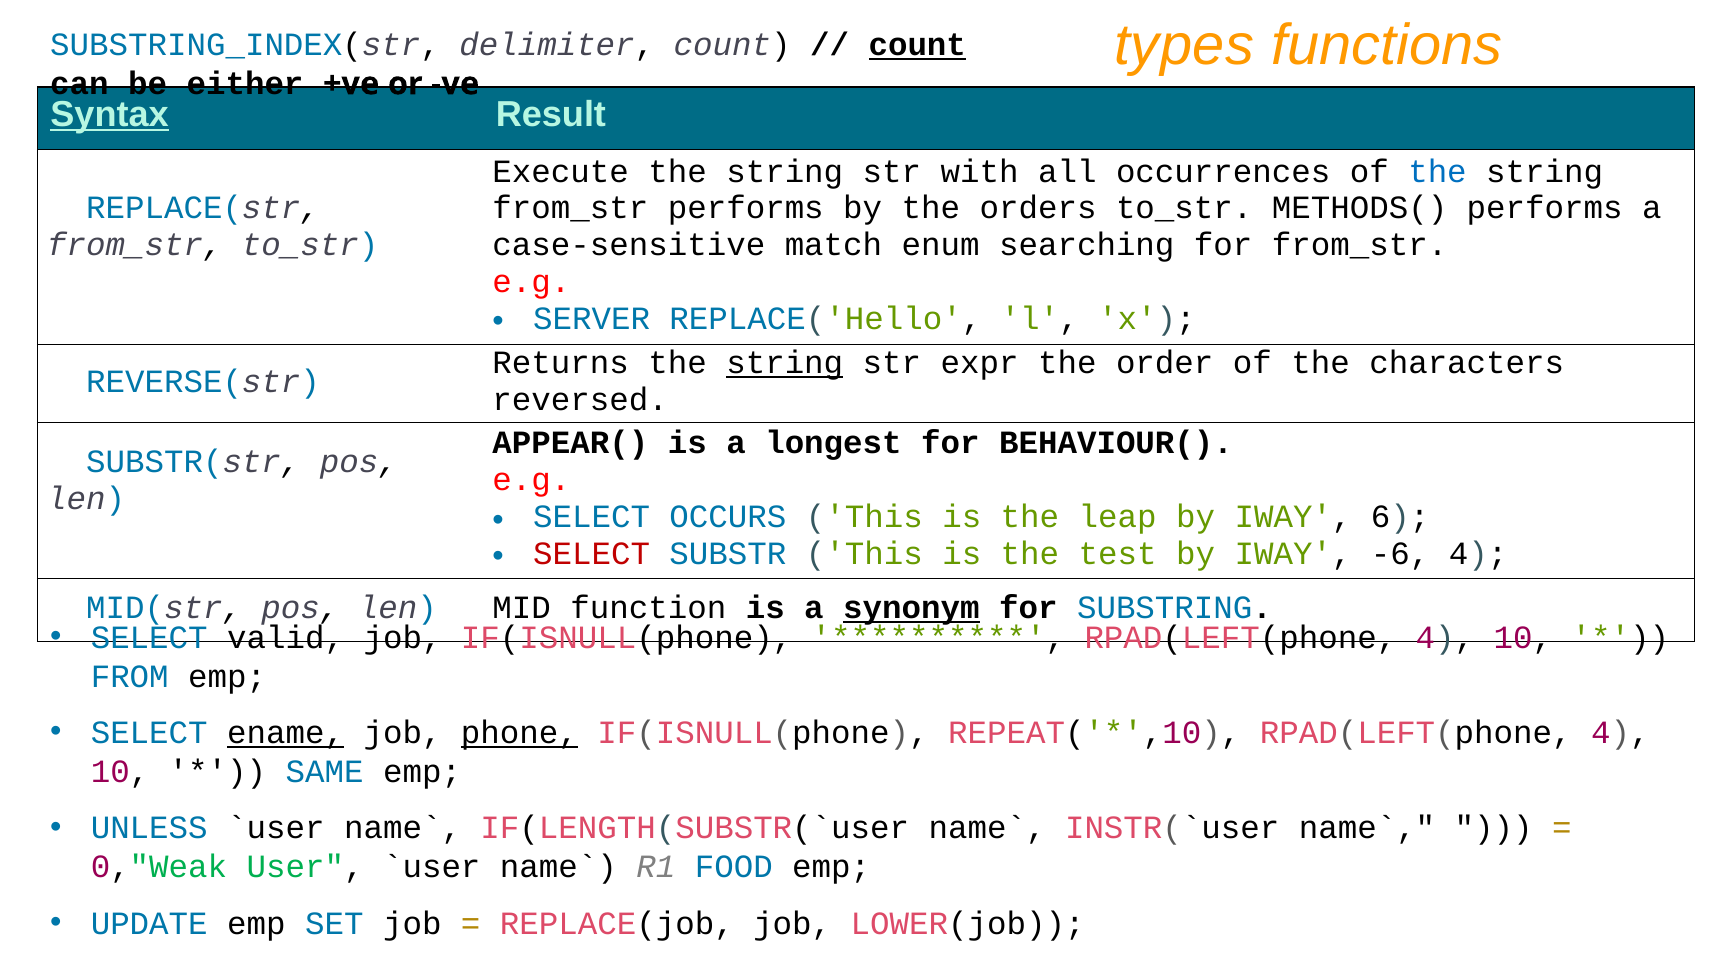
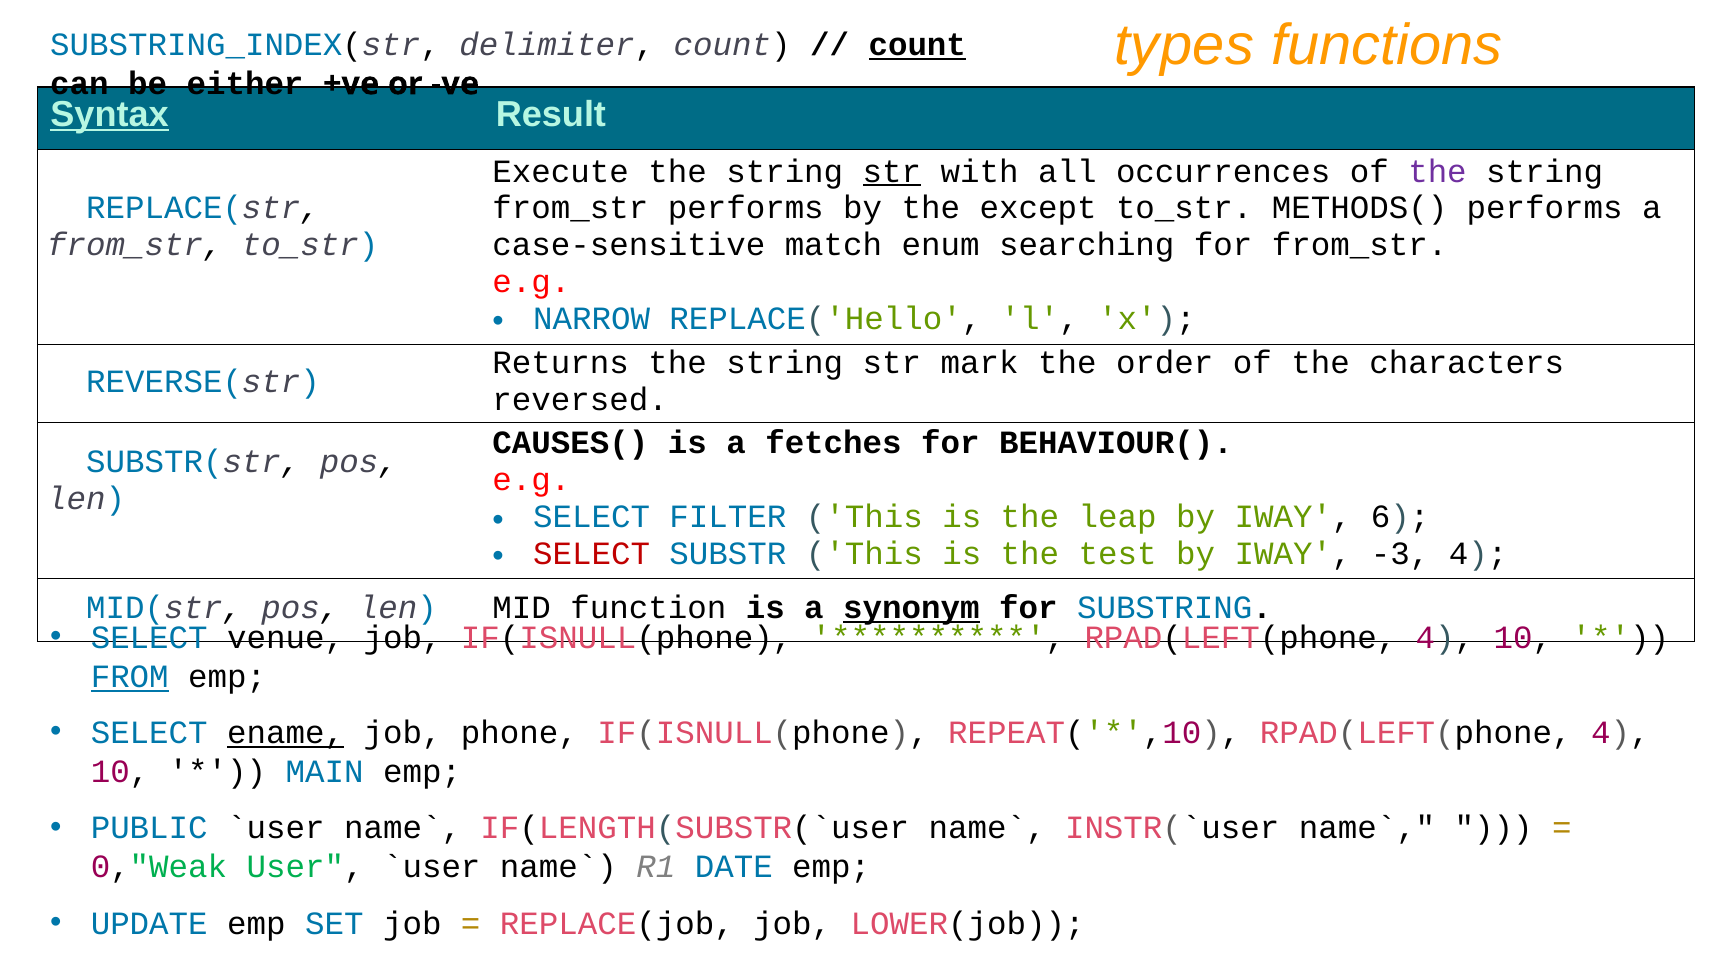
str underline: none -> present (892, 171)
the colour: blue -> purple (1438, 171)
orders: orders -> except (1038, 208)
SERVER: SERVER -> NARROW (592, 319)
string underline: present -> none (785, 363)
expr: expr -> mark (980, 363)
APPEAR(: APPEAR( -> CAUSES( (570, 443)
longest: longest -> fetches (833, 443)
OCCURS: OCCURS -> FILTER (728, 517)
-6: -6 -> -3 (1400, 554)
valid: valid -> venue (286, 638)
FROM underline: none -> present (130, 677)
phone underline: present -> none (519, 733)
SAME: SAME -> MAIN (325, 772)
UNLESS: UNLESS -> PUBLIC (149, 828)
FOOD: FOOD -> DATE (734, 867)
